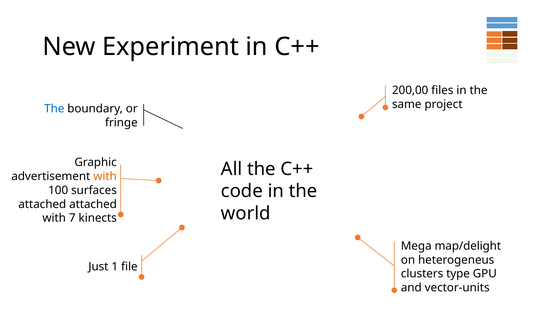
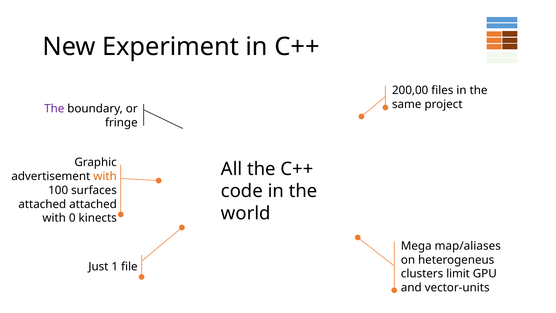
The colour: blue -> purple (54, 109)
7: 7 -> 0 (72, 218)
map/delight: map/delight -> map/aliases (468, 246)
type: type -> limit (458, 274)
